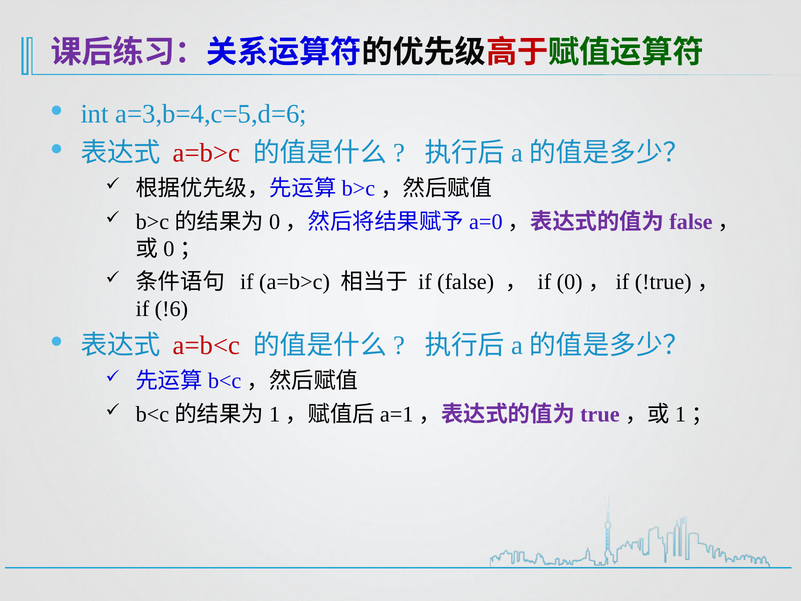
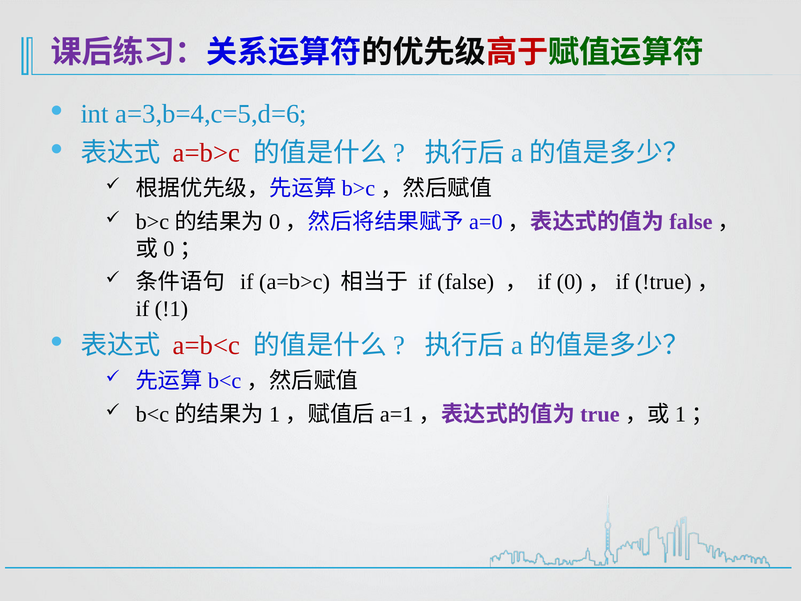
!6: !6 -> !1 (171, 309)
